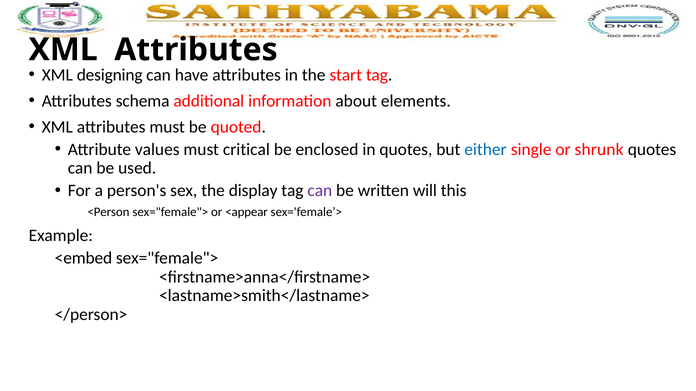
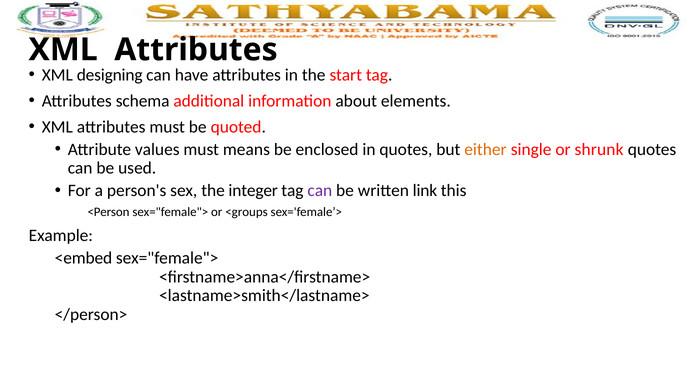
critical: critical -> means (246, 150)
either colour: blue -> orange (485, 150)
display: display -> integer (253, 191)
will: will -> link (425, 191)
<appear: <appear -> <groups (246, 212)
